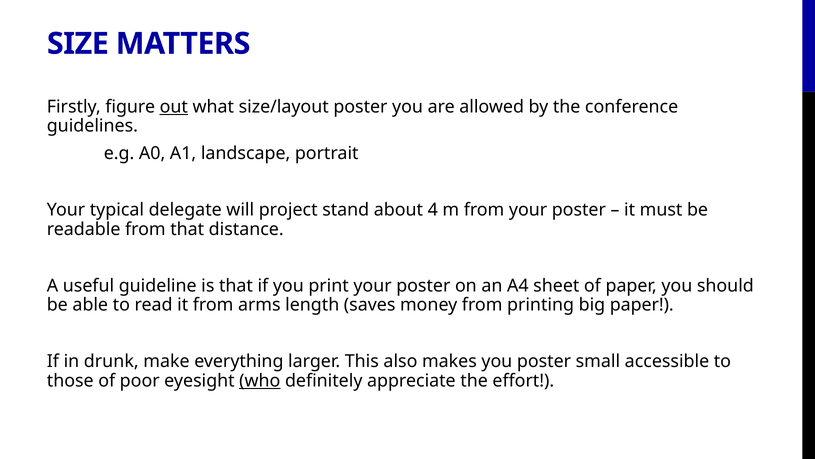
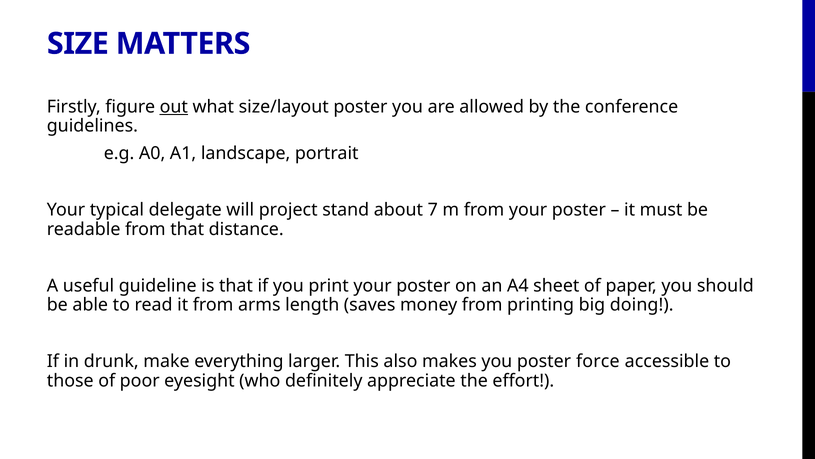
4: 4 -> 7 (433, 210)
big paper: paper -> doing (642, 305)
small: small -> force (598, 361)
who underline: present -> none (260, 380)
